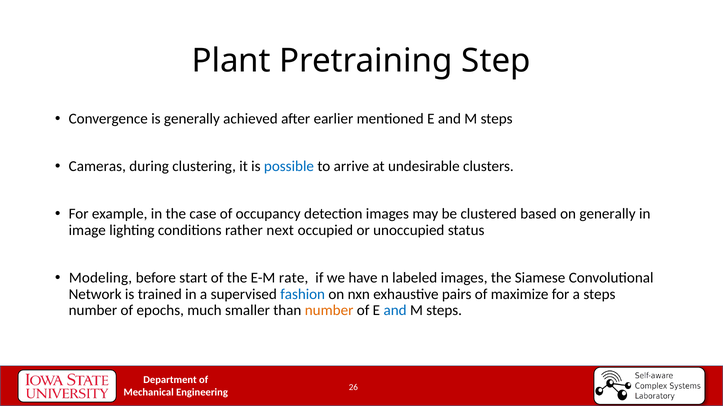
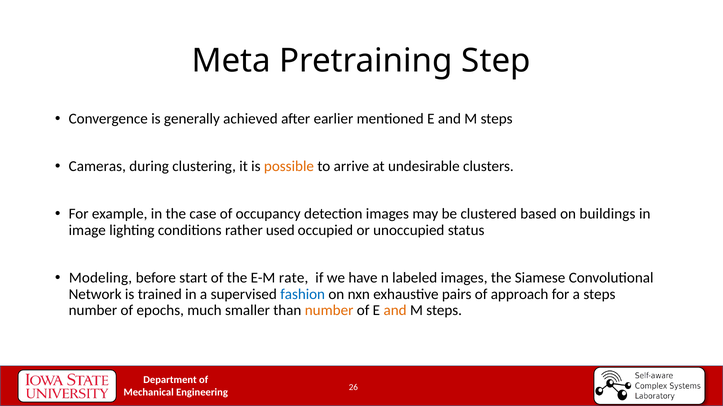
Plant: Plant -> Meta (231, 61)
possible colour: blue -> orange (289, 167)
on generally: generally -> buildings (607, 214)
next: next -> used (280, 231)
maximize: maximize -> approach (520, 295)
and colour: blue -> orange (395, 311)
